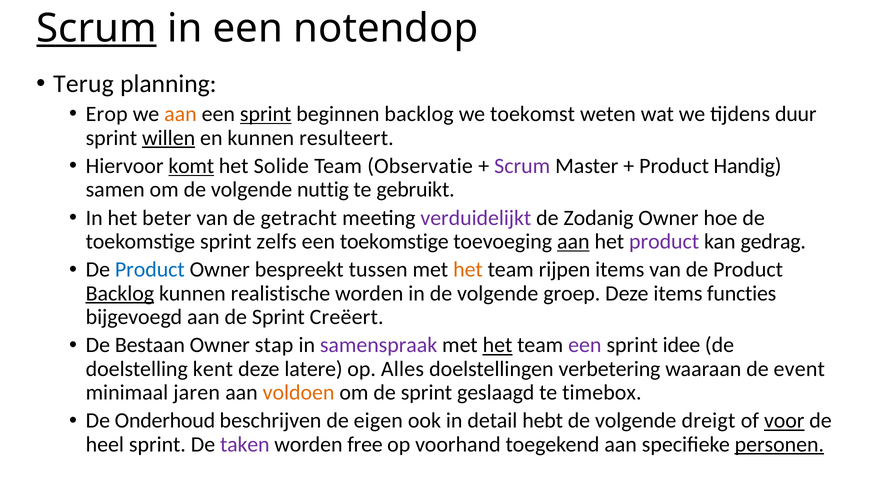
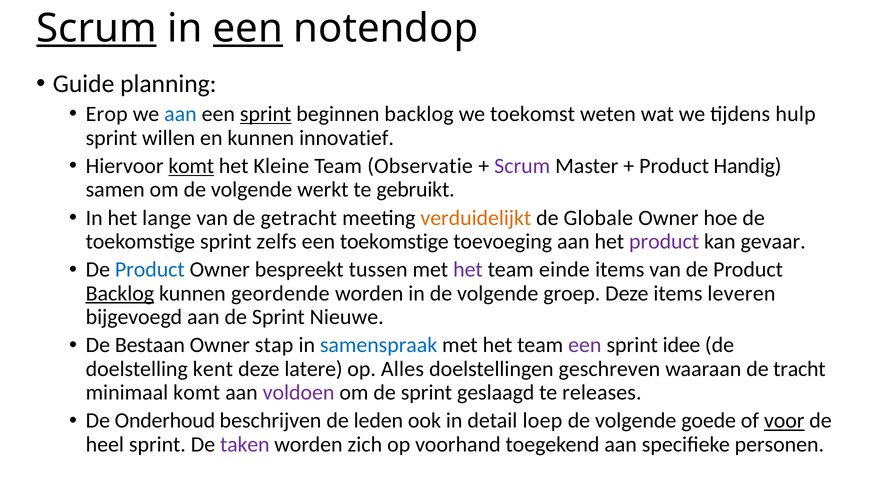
een underline: none -> present (248, 28)
Terug: Terug -> Guide (84, 84)
aan colour: orange -> blue (180, 114)
duur: duur -> hulp (796, 114)
willen underline: present -> none (169, 138)
resulteert: resulteert -> innovatief (347, 138)
Solide: Solide -> Kleine (281, 166)
nuttig: nuttig -> werkt (323, 190)
beter: beter -> lange (167, 218)
verduidelijkt colour: purple -> orange (476, 218)
Zodanig: Zodanig -> Globale (598, 218)
aan underline: present -> none (573, 242)
gedrag: gedrag -> gevaar (773, 242)
het colour: orange -> purple (468, 270)
rijpen: rijpen -> einde (564, 270)
realistische: realistische -> geordende (280, 294)
functies: functies -> leveren (741, 294)
Creëert: Creëert -> Nieuwe (347, 317)
samenspraak colour: purple -> blue (379, 345)
het underline: present -> none (498, 345)
verbetering: verbetering -> geschreven (609, 369)
event: event -> tracht (799, 369)
minimaal jaren: jaren -> komt (197, 393)
voldoen colour: orange -> purple (299, 393)
timebox: timebox -> releases (602, 393)
eigen: eigen -> leden (378, 421)
hebt: hebt -> loep (542, 421)
dreigt: dreigt -> goede (709, 421)
free: free -> zich (365, 445)
personen underline: present -> none (779, 445)
